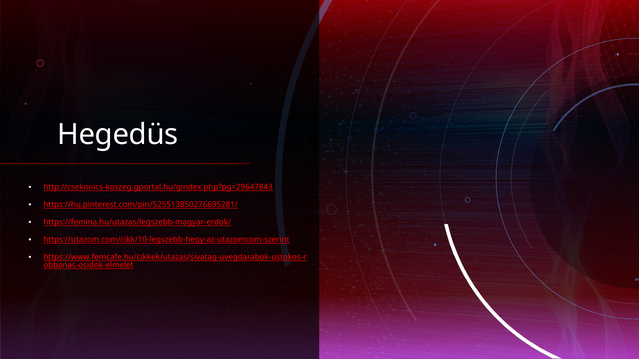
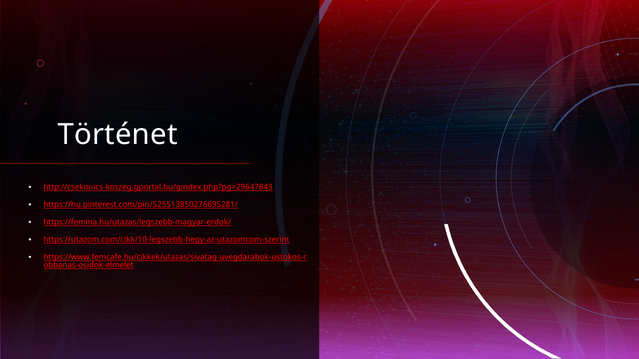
Hegedüs: Hegedüs -> Történet (118, 135)
